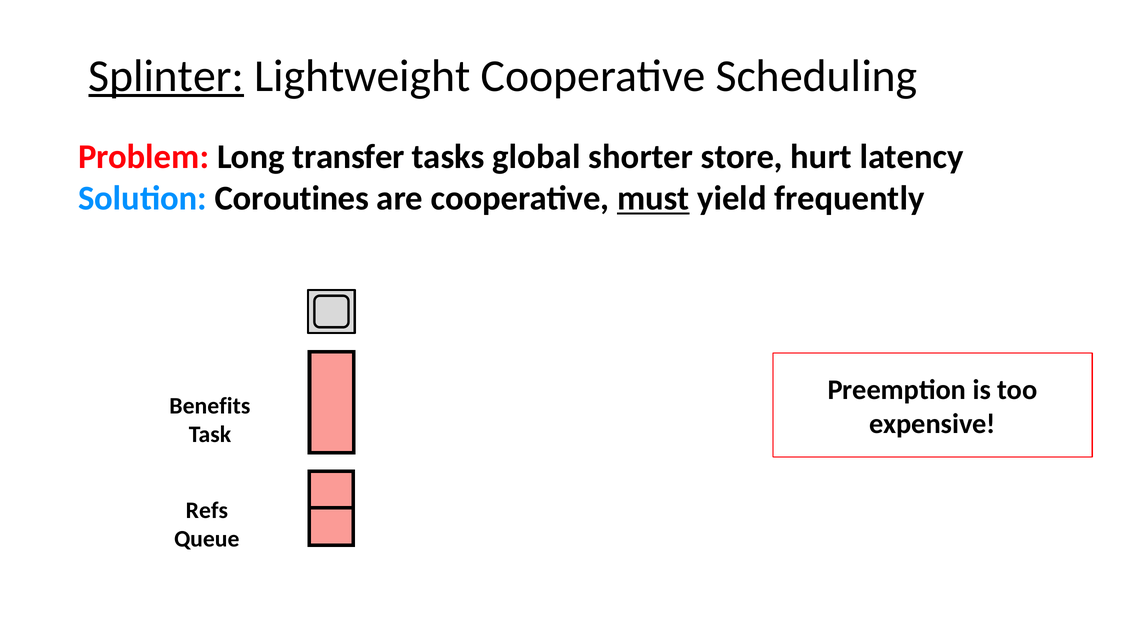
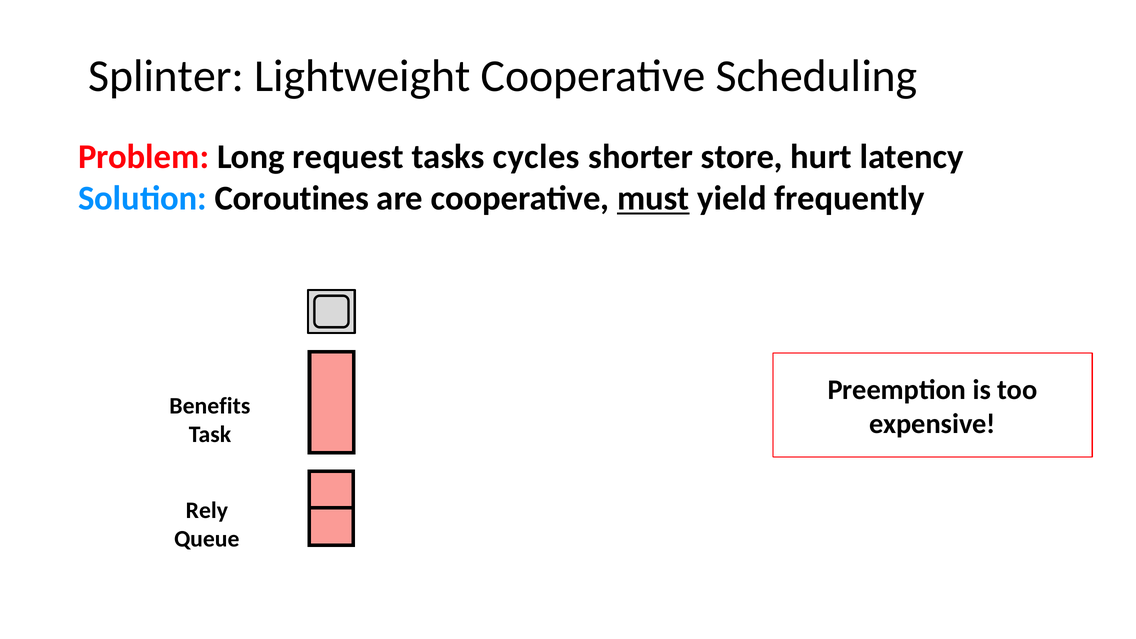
Splinter underline: present -> none (166, 76)
transfer: transfer -> request (348, 157)
global: global -> cycles (536, 157)
Refs: Refs -> Rely (207, 510)
